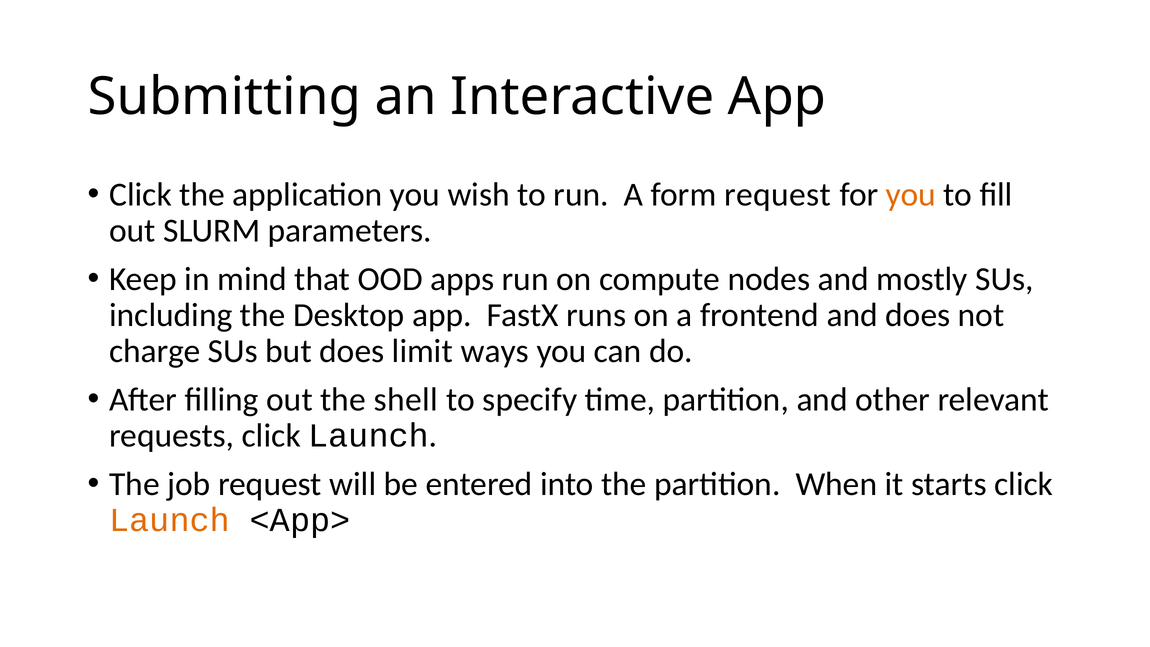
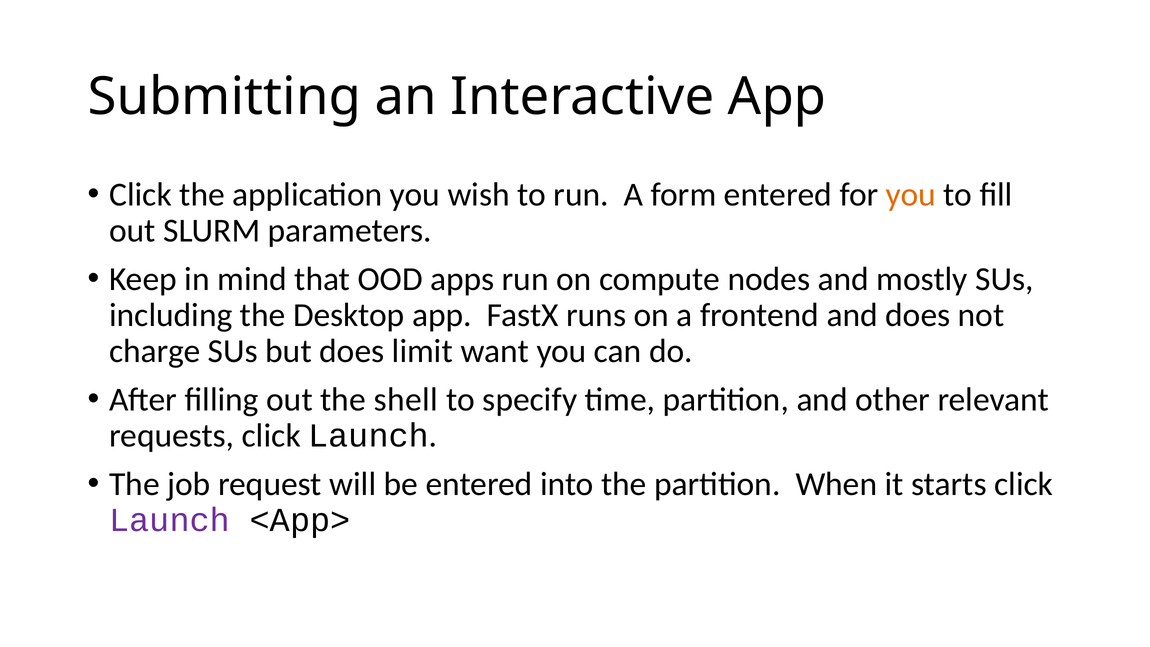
form request: request -> entered (778, 194)
ways: ways -> want (495, 351)
Launch colour: orange -> purple (170, 520)
